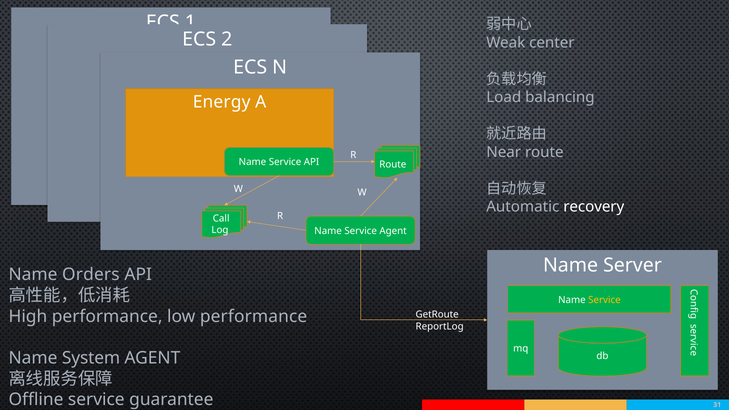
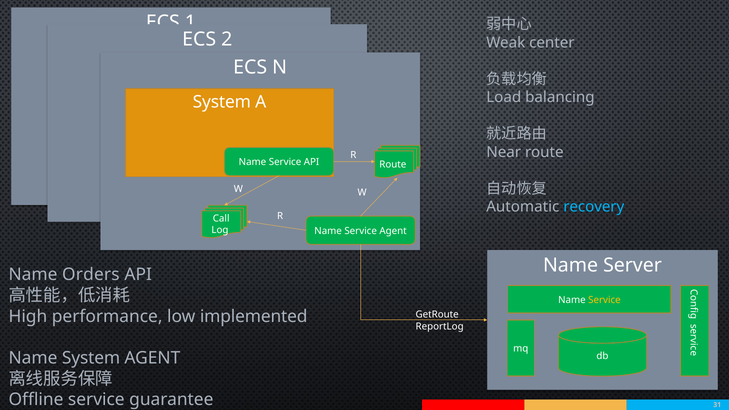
Energy: Energy -> System (222, 102)
recovery colour: white -> light blue (594, 207)
low performance: performance -> implemented (254, 316)
